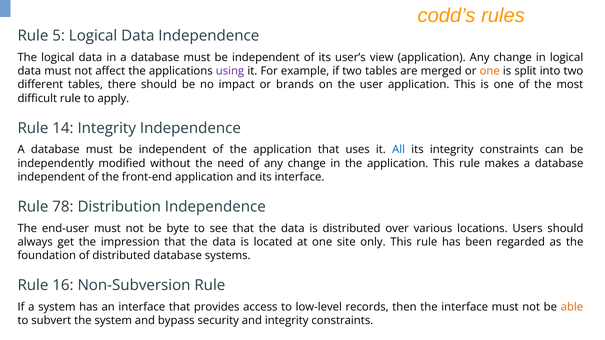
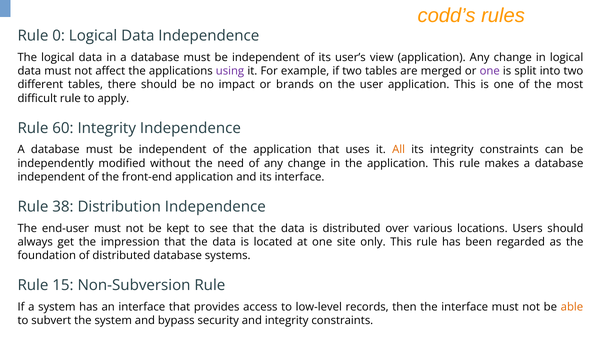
5: 5 -> 0 (59, 36)
one colour: orange -> purple (490, 71)
14: 14 -> 60 (63, 128)
All colour: blue -> orange (399, 150)
78: 78 -> 38 (63, 207)
byte: byte -> kept (178, 228)
16: 16 -> 15 (63, 285)
